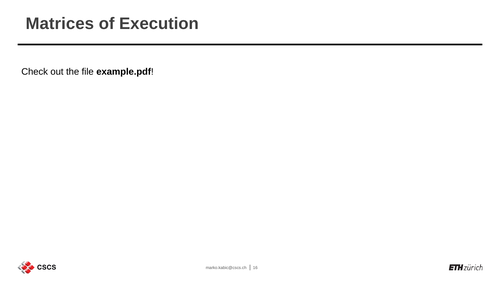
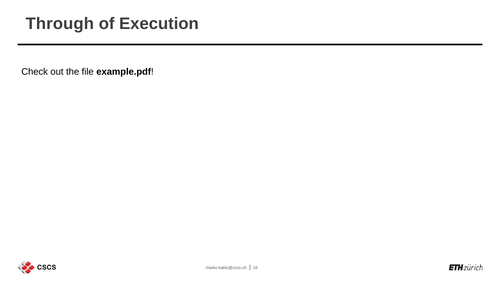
Matrices: Matrices -> Through (60, 24)
